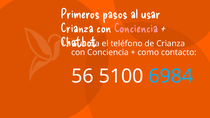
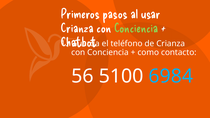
Conciencia colour: pink -> light green (136, 28)
